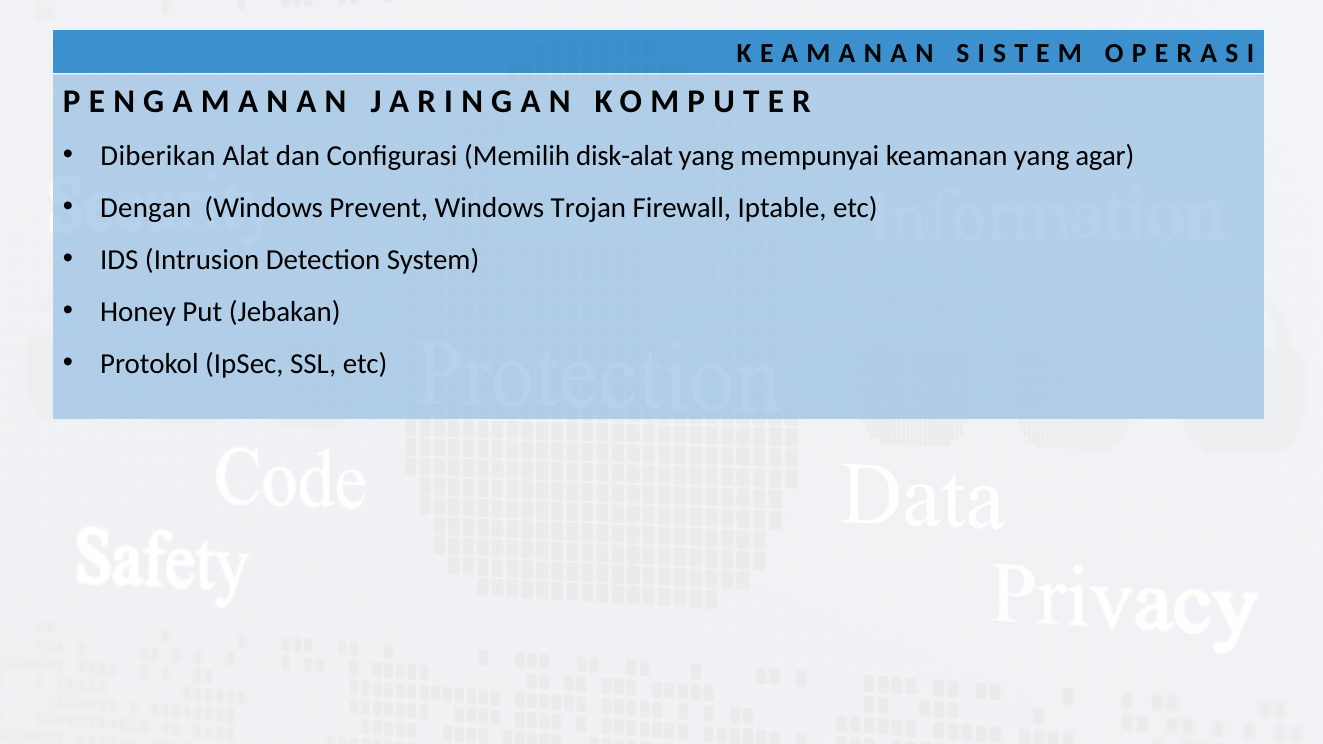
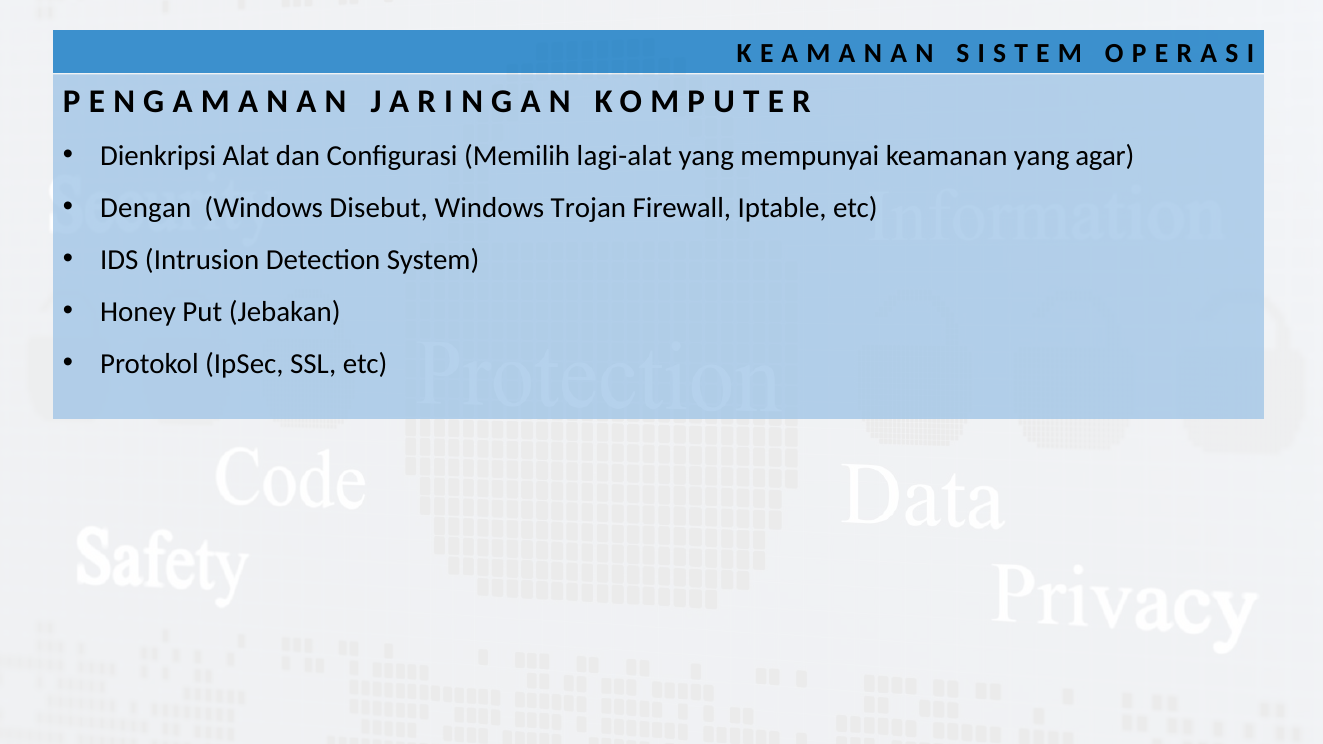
Diberikan: Diberikan -> Dienkripsi (158, 156)
disk-alat: disk-alat -> lagi-alat (624, 156)
Prevent: Prevent -> Disebut (379, 208)
